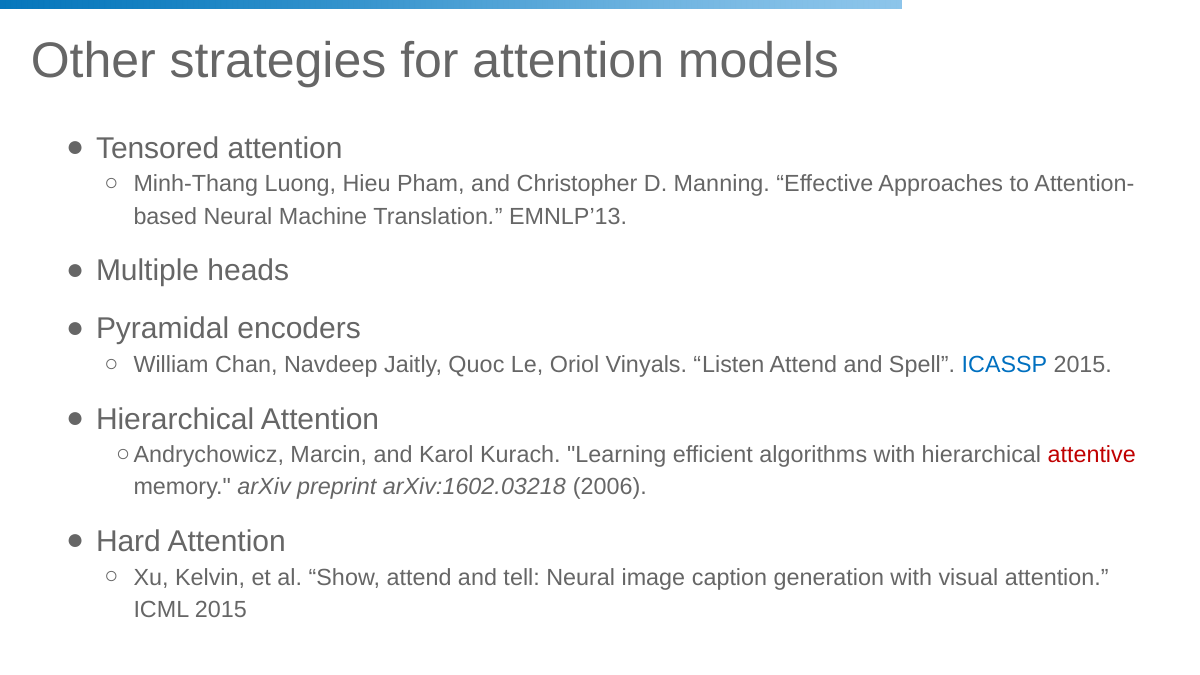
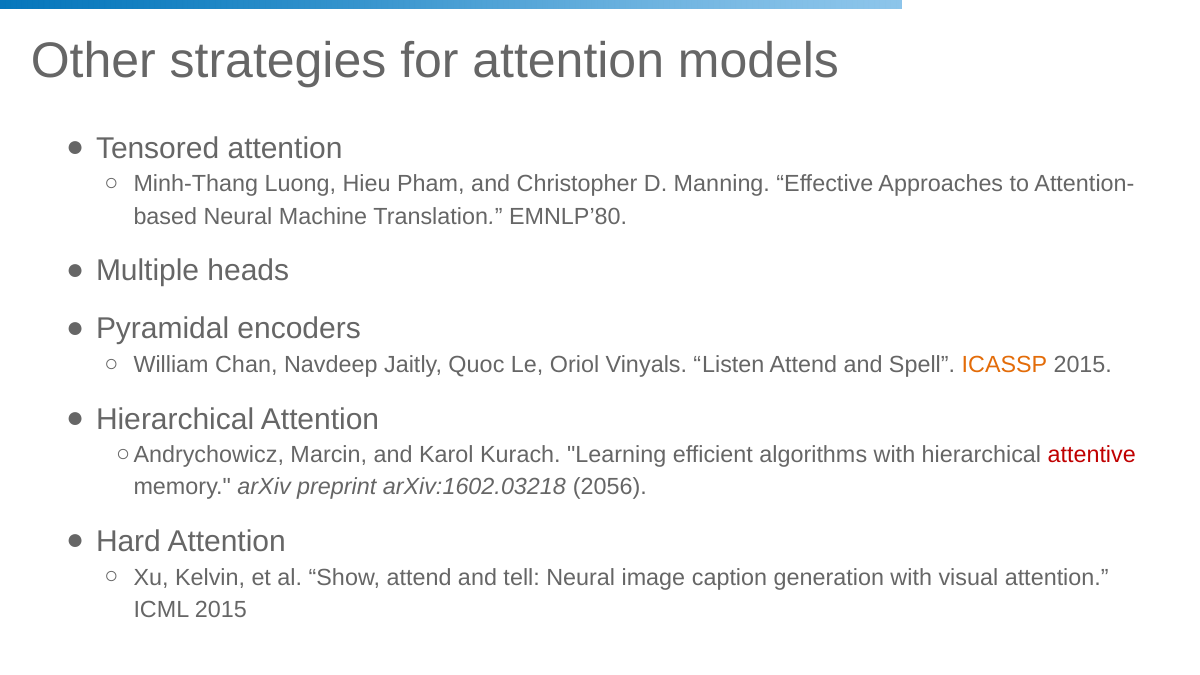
EMNLP’13: EMNLP’13 -> EMNLP’80 (568, 216)
ICASSP colour: blue -> orange (1004, 365)
2006: 2006 -> 2056 (610, 487)
